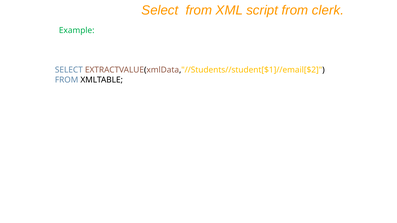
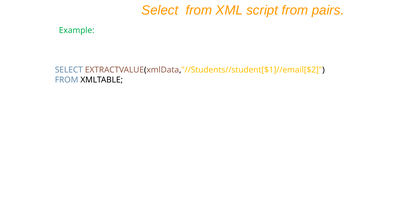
clerk: clerk -> pairs (328, 10)
